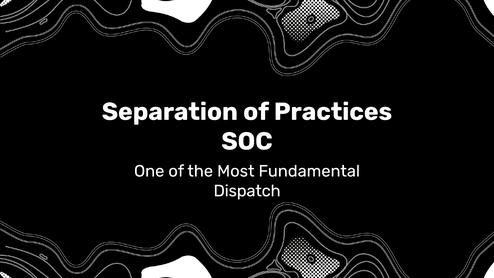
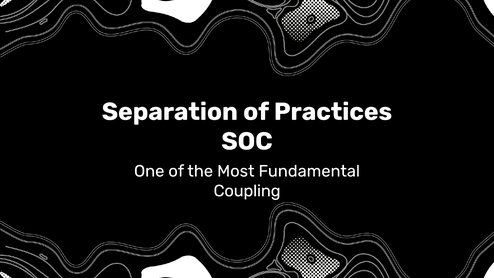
Dispatch: Dispatch -> Coupling (247, 191)
